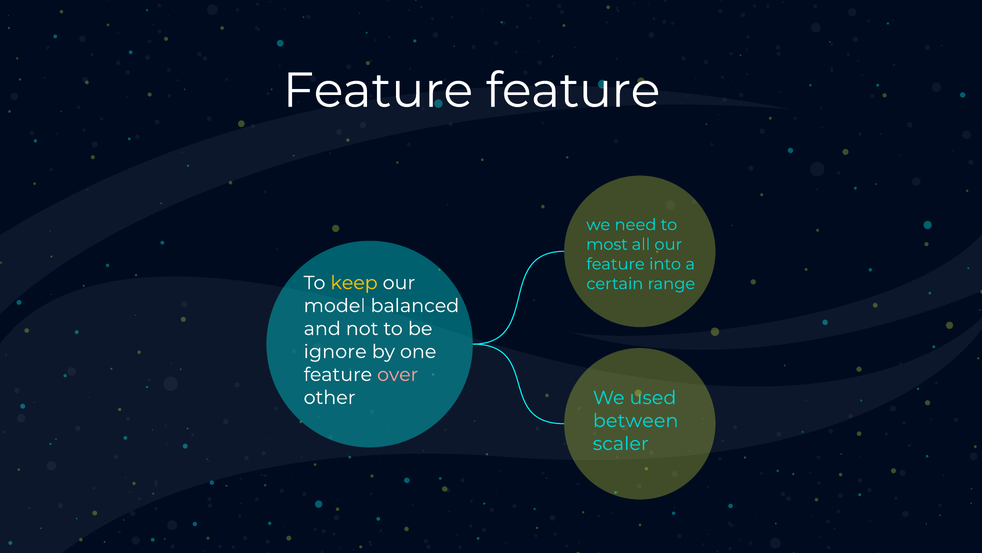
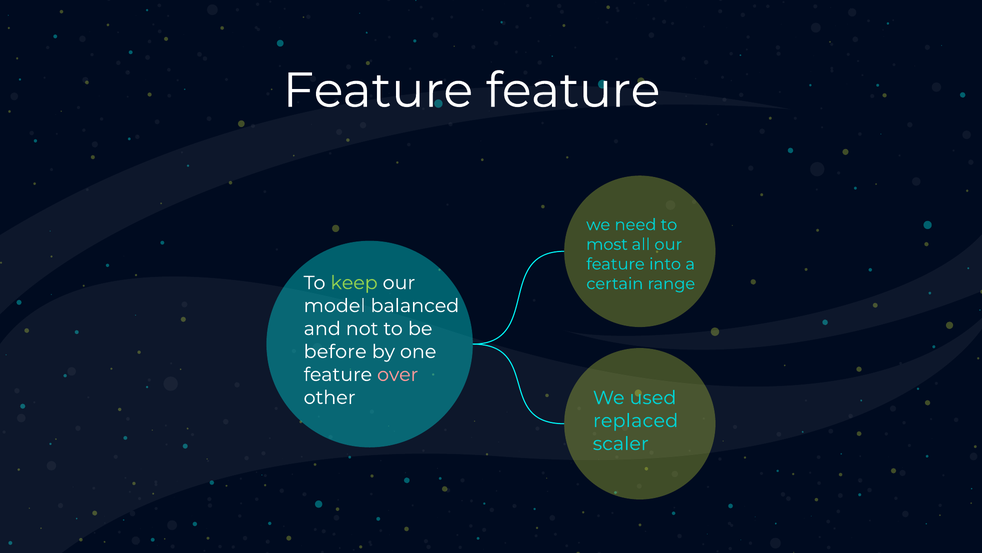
keep colour: yellow -> light green (354, 283)
ignore: ignore -> before (335, 351)
between: between -> replaced (636, 420)
